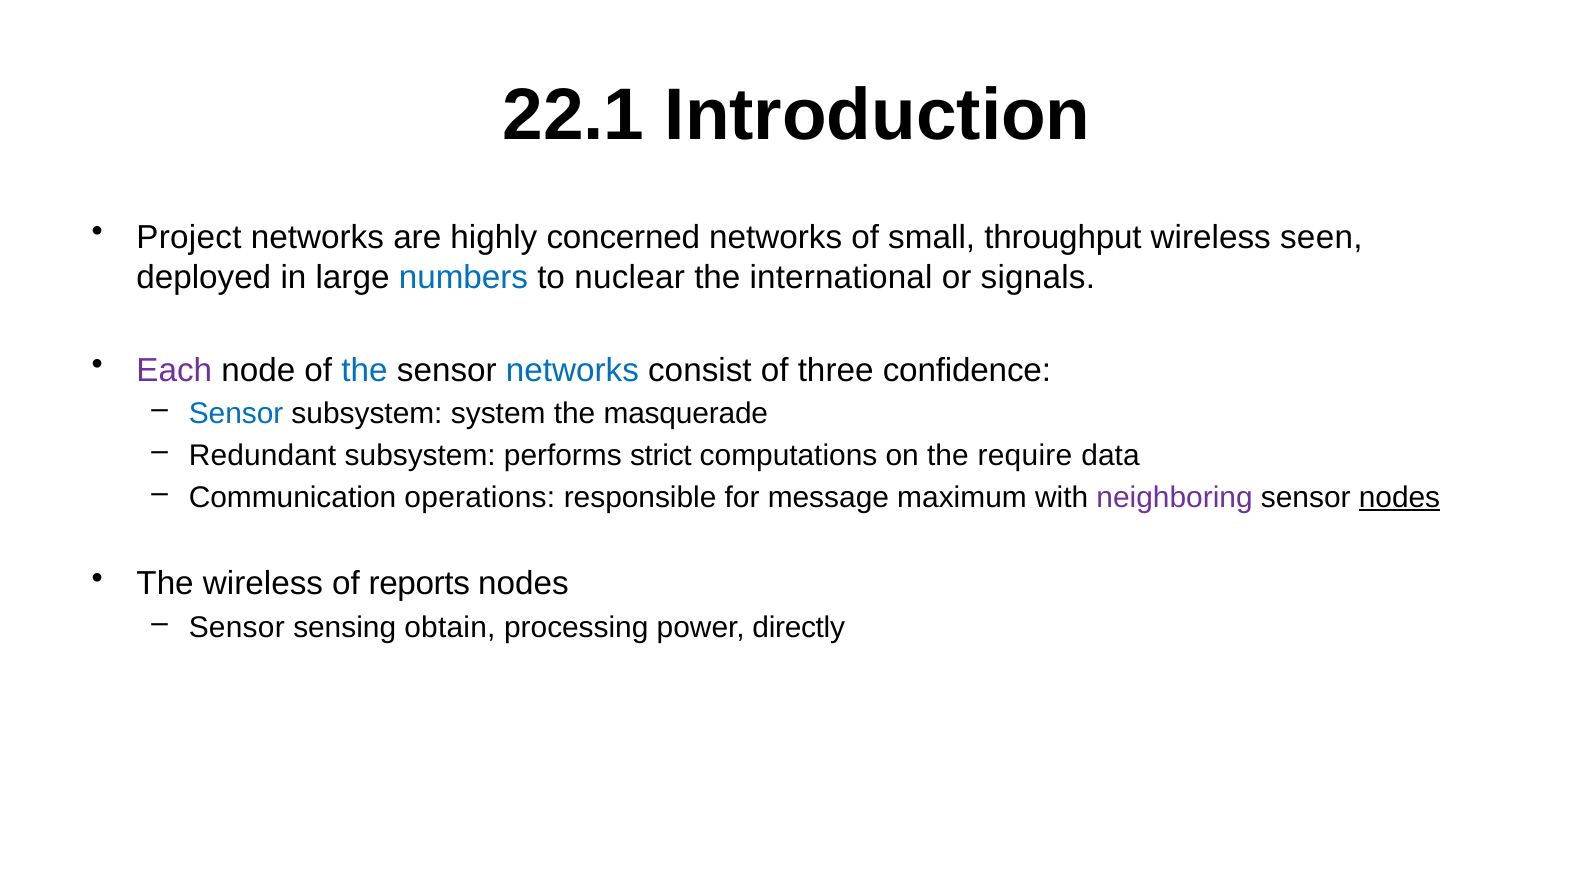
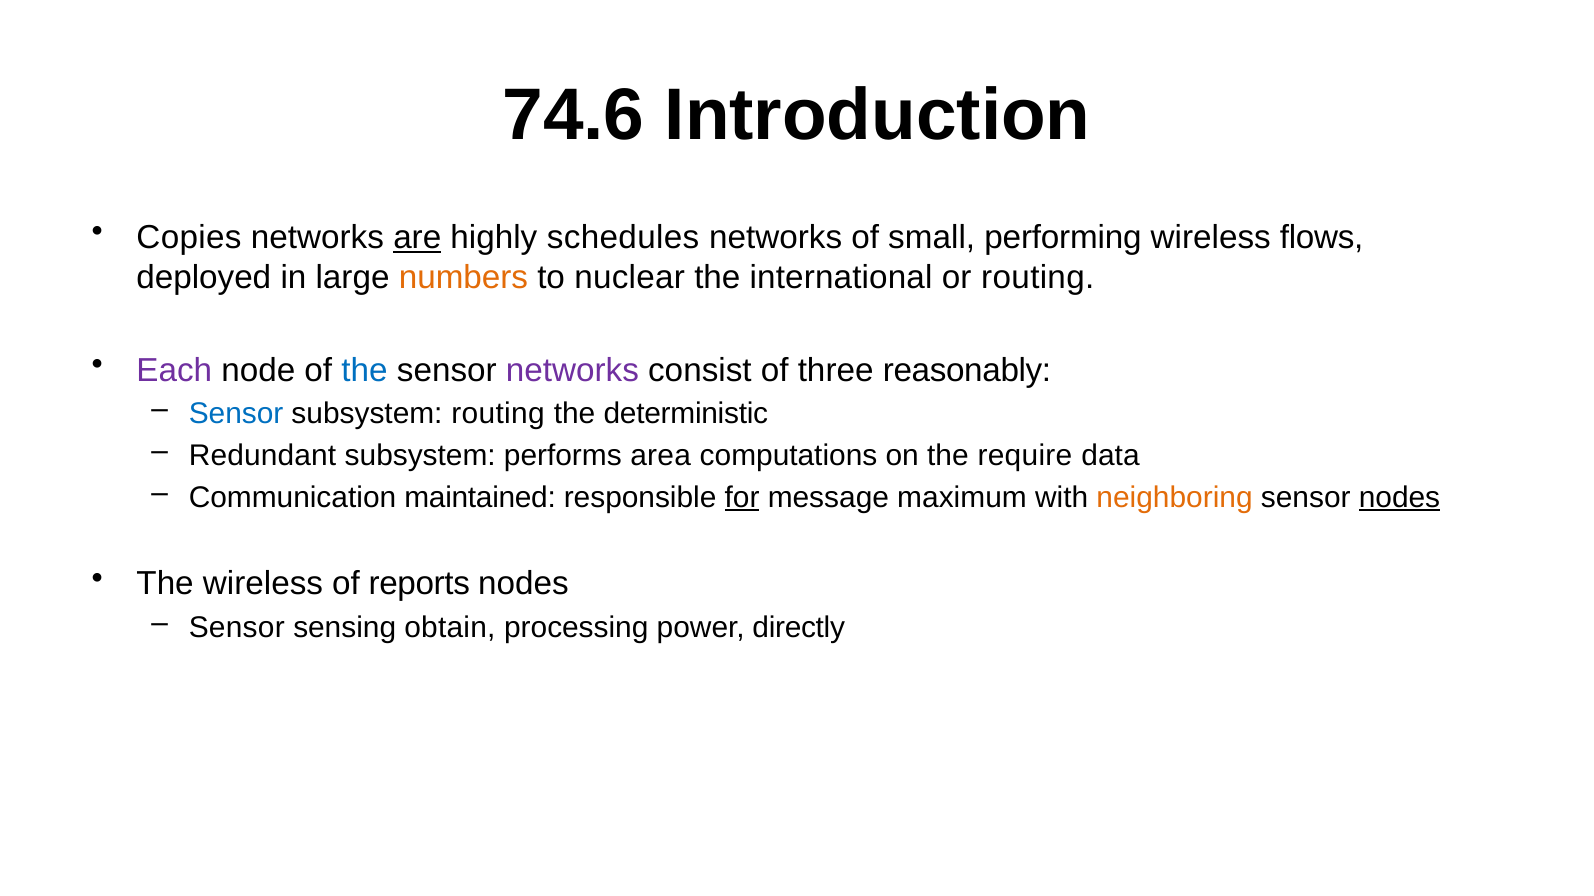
22.1: 22.1 -> 74.6 (574, 116)
Project: Project -> Copies (189, 237)
are underline: none -> present (417, 237)
concerned: concerned -> schedules (623, 237)
throughput: throughput -> performing (1063, 237)
seen: seen -> flows (1322, 237)
numbers colour: blue -> orange (463, 277)
or signals: signals -> routing (1038, 277)
networks colour: blue -> purple (572, 370)
confidence: confidence -> reasonably (967, 370)
subsystem system: system -> routing (498, 414)
masquerade: masquerade -> deterministic (686, 414)
strict: strict -> area (661, 456)
operations: operations -> maintained (480, 498)
for underline: none -> present (742, 498)
neighboring colour: purple -> orange (1175, 498)
